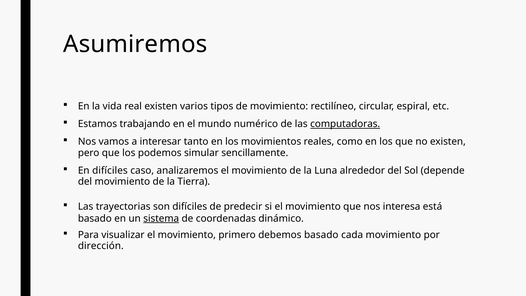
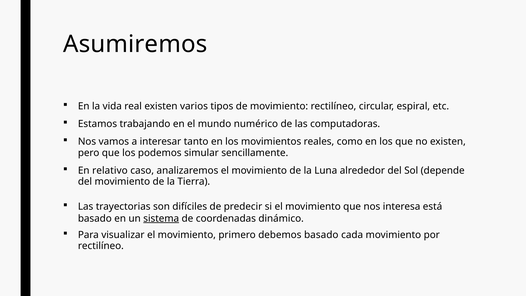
computadoras underline: present -> none (345, 124)
En difíciles: difíciles -> relativo (110, 170)
dirección: dirección -> rectilíneo (101, 246)
